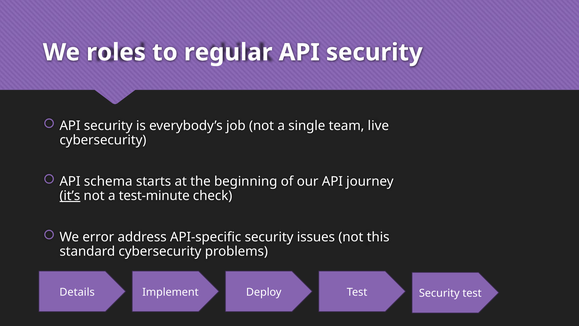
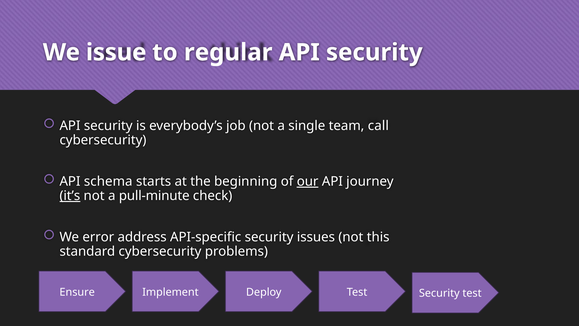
roles: roles -> issue (116, 52)
live: live -> call (378, 126)
our underline: none -> present (308, 181)
test-minute: test-minute -> pull-minute (154, 196)
Details: Details -> Ensure (77, 292)
